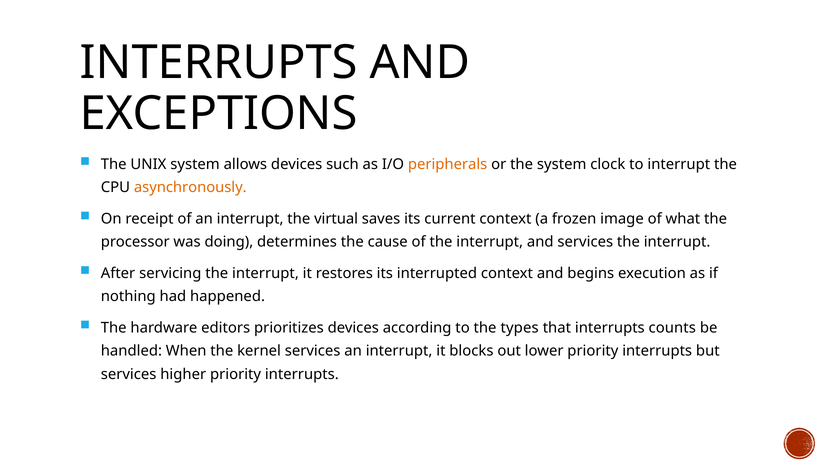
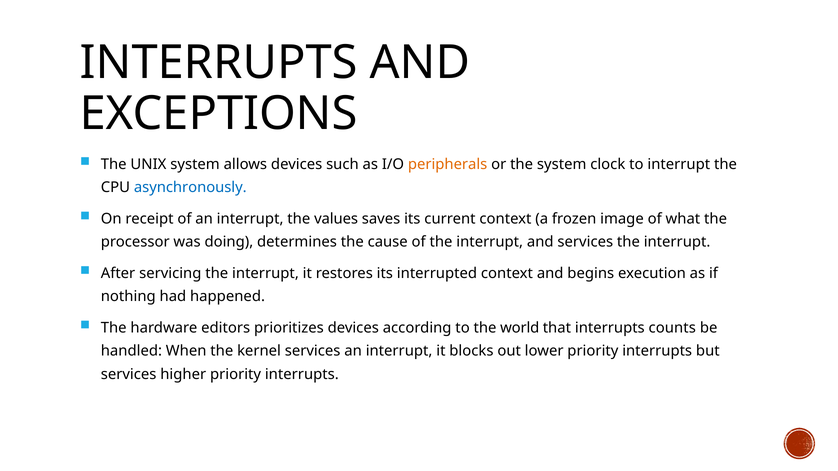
asynchronously colour: orange -> blue (190, 187)
virtual: virtual -> values (336, 219)
types: types -> world (520, 328)
